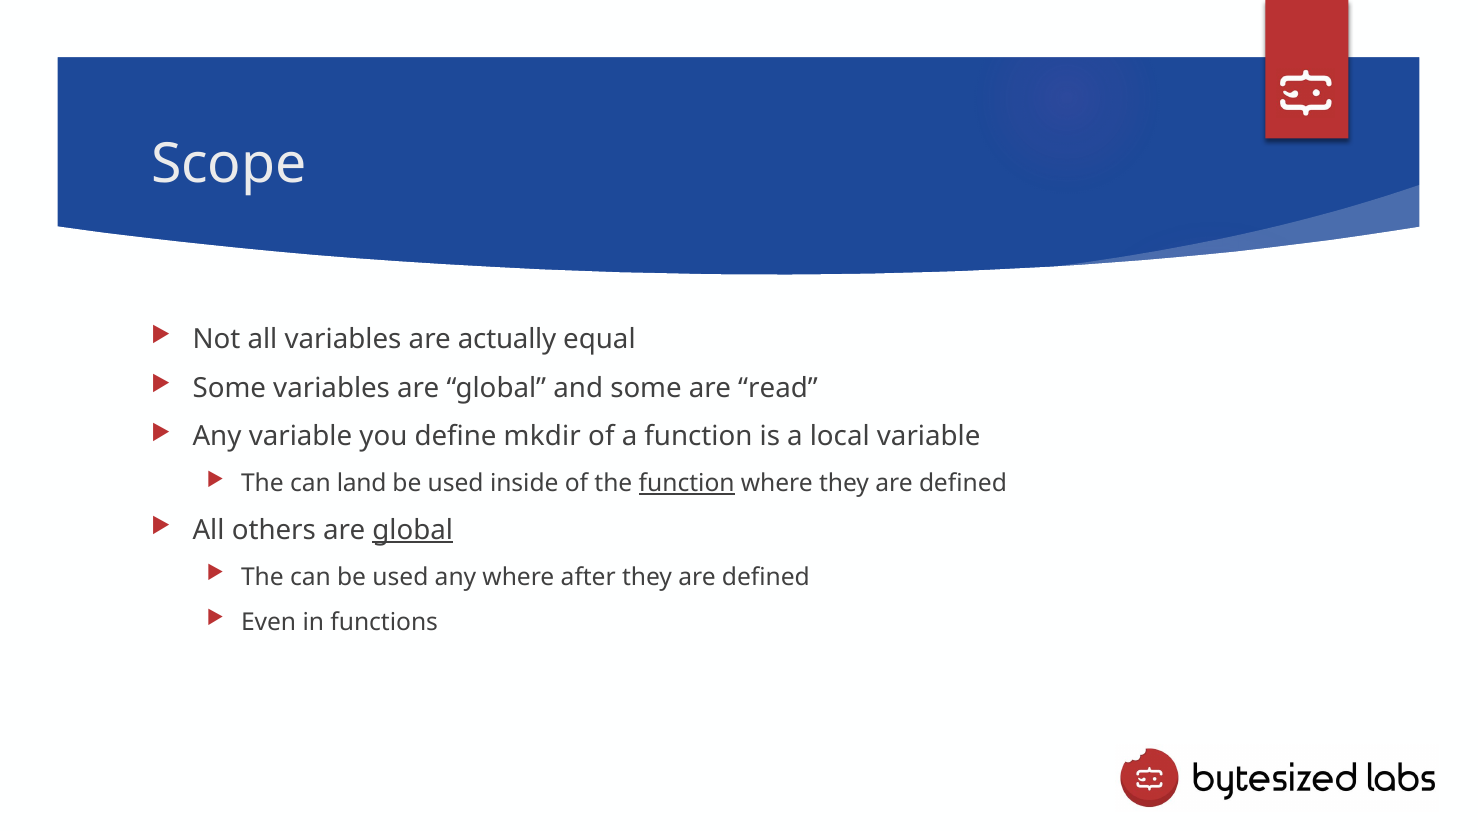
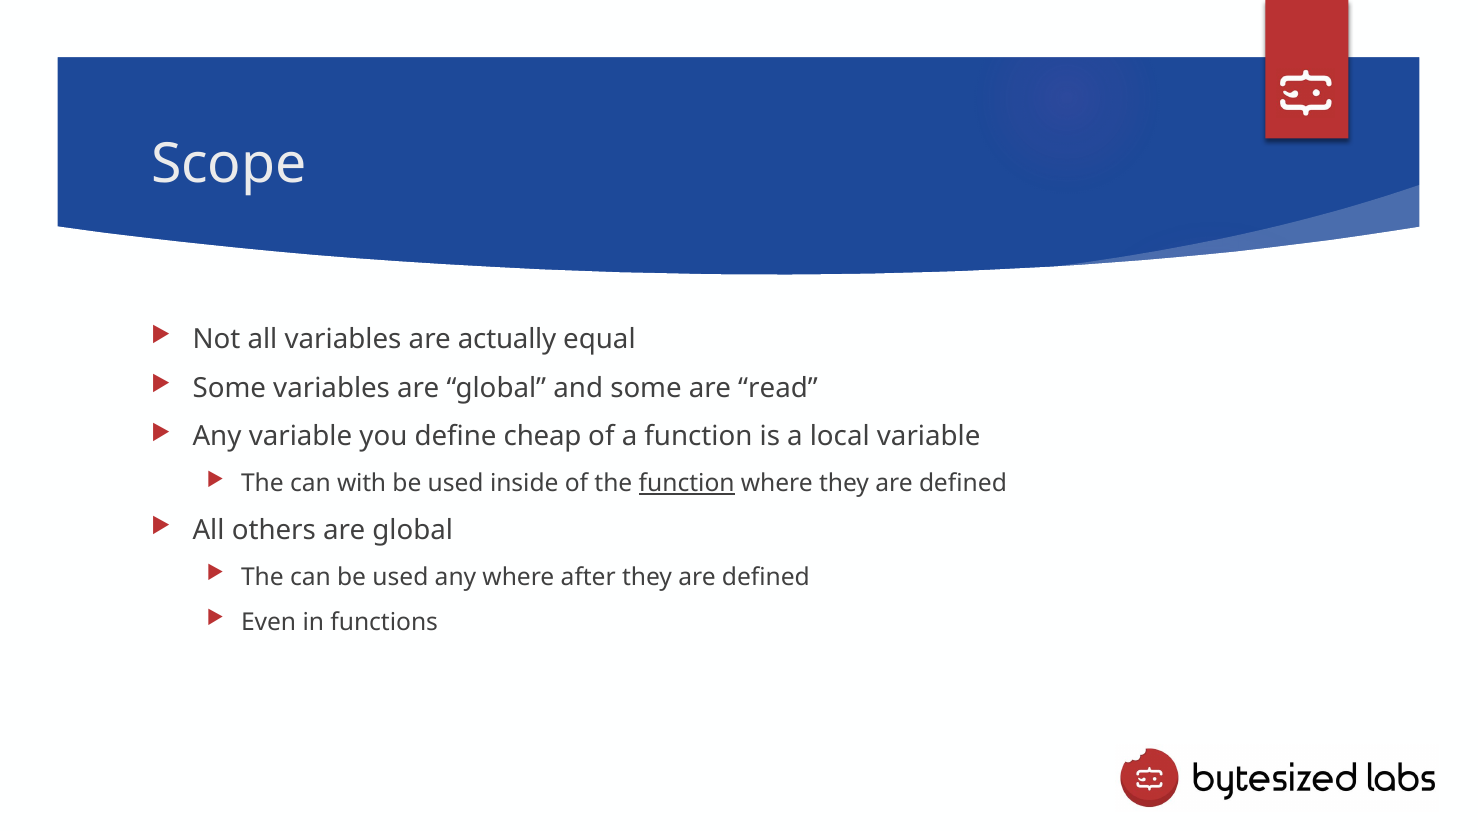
mkdir: mkdir -> cheap (543, 437)
land: land -> with (362, 484)
global underline: present -> none (413, 531)
